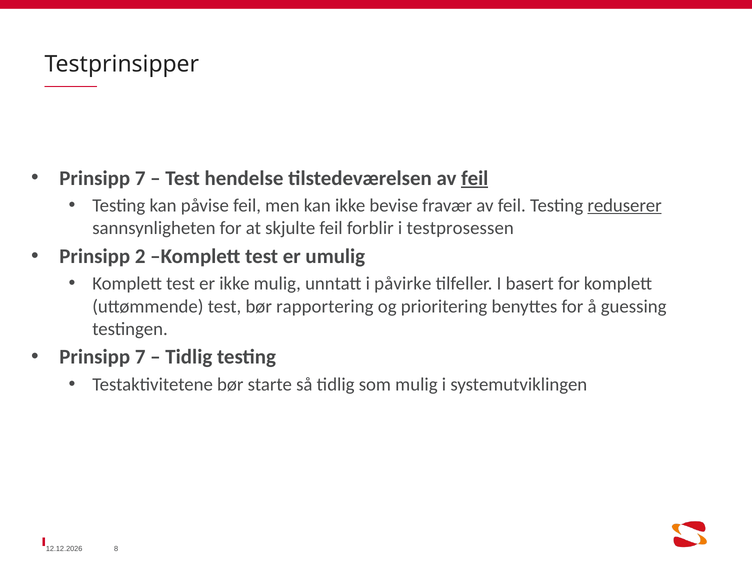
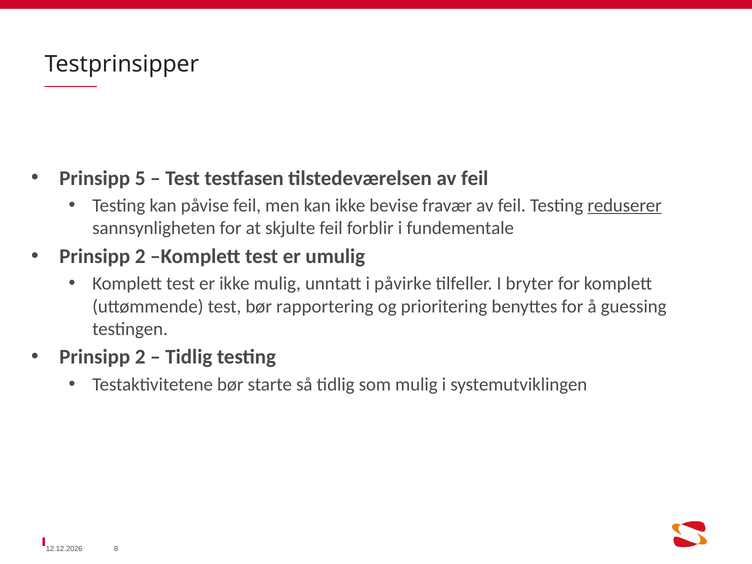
7: 7 -> 5 (140, 178)
hendelse: hendelse -> testfasen (244, 178)
feil underline: present -> none (475, 178)
testprosessen: testprosessen -> fundementale (460, 228)
basert: basert -> bryter (530, 284)
7: 7 -> 2 (140, 357)
